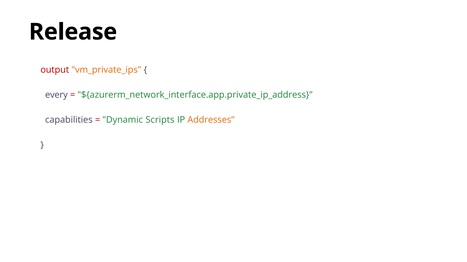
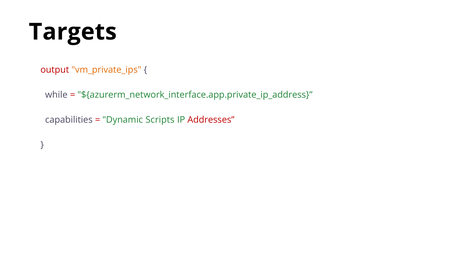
Release: Release -> Targets (73, 32)
every: every -> while (56, 95)
Addresses colour: orange -> red (211, 120)
